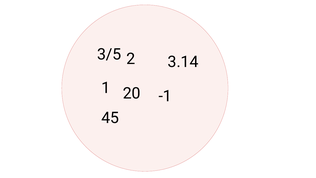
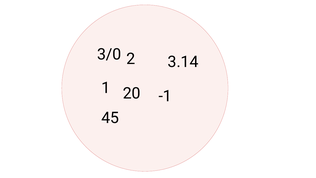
3/5: 3/5 -> 3/0 (109, 54)
